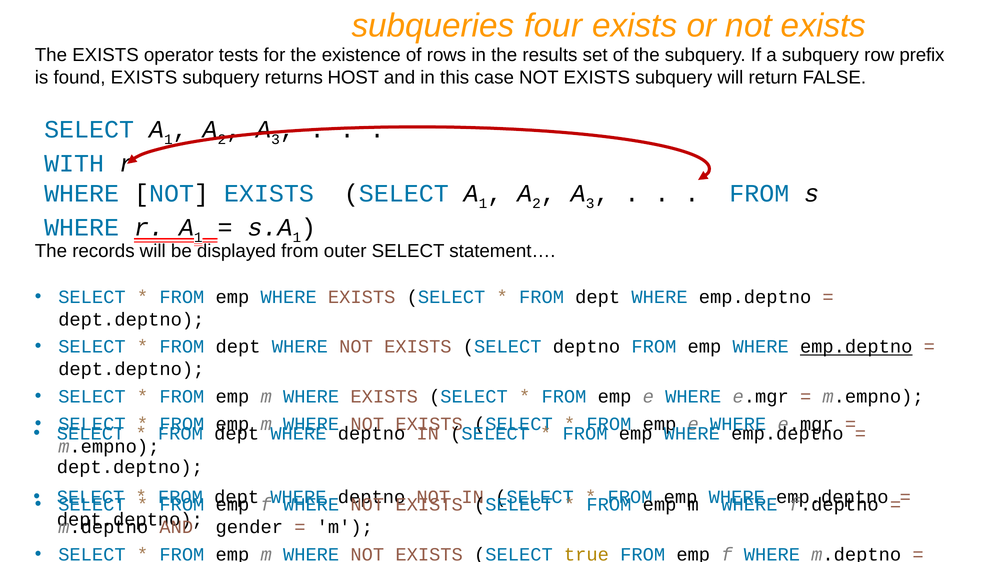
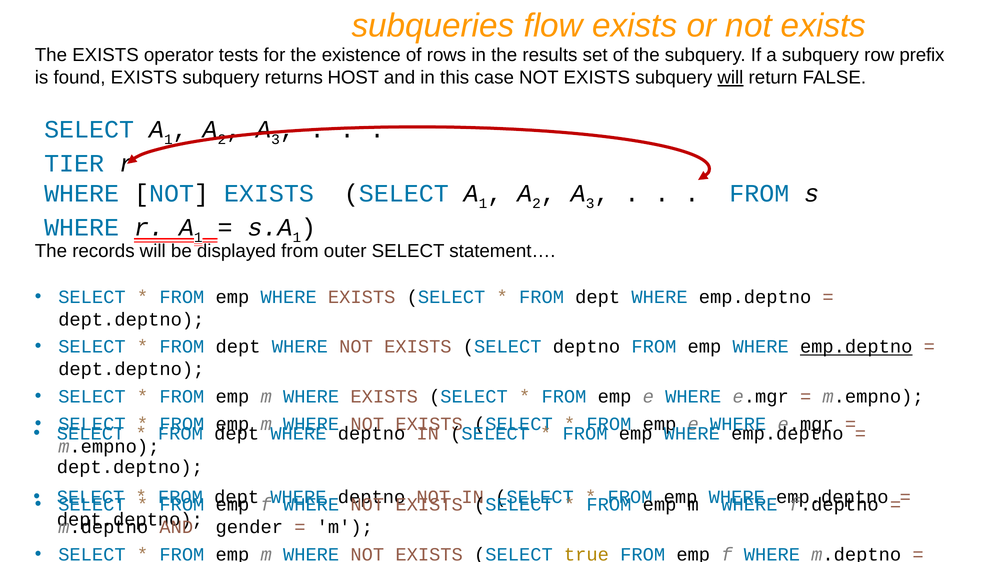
four: four -> flow (553, 26)
will underline: none -> present (730, 78)
WITH: WITH -> TIER (74, 164)
